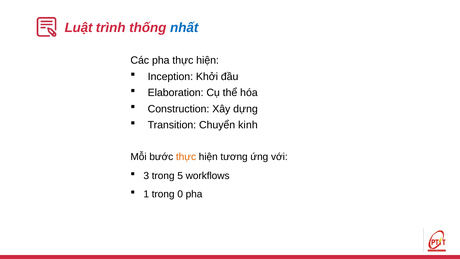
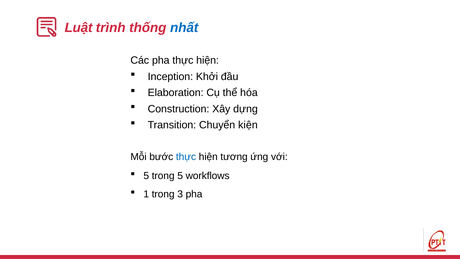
kinh: kinh -> kiện (248, 125)
thực colour: orange -> blue (186, 157)
3: 3 -> 5 (146, 176)
0: 0 -> 3 (180, 194)
